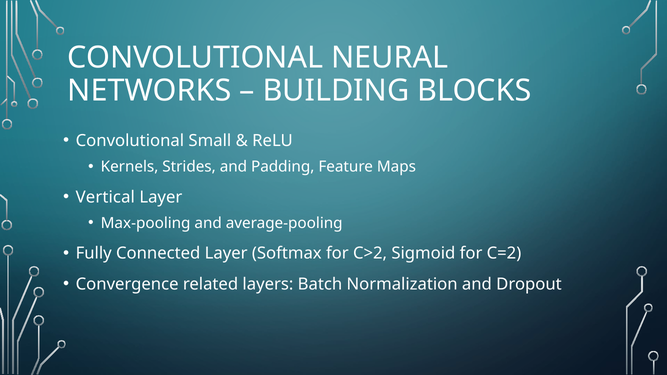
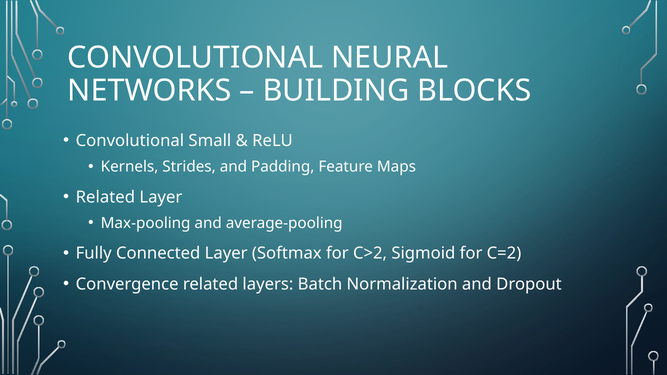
Vertical: Vertical -> Related (105, 197)
